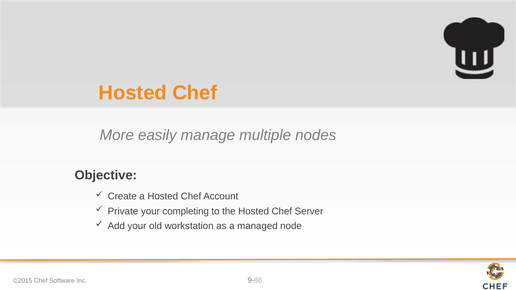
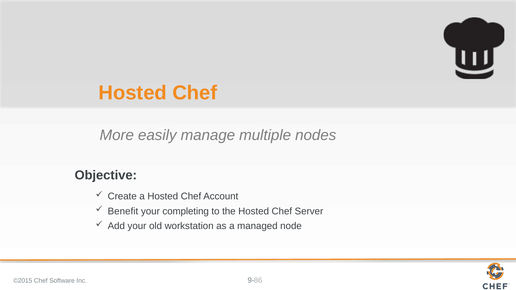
Private: Private -> Benefit (123, 211)
